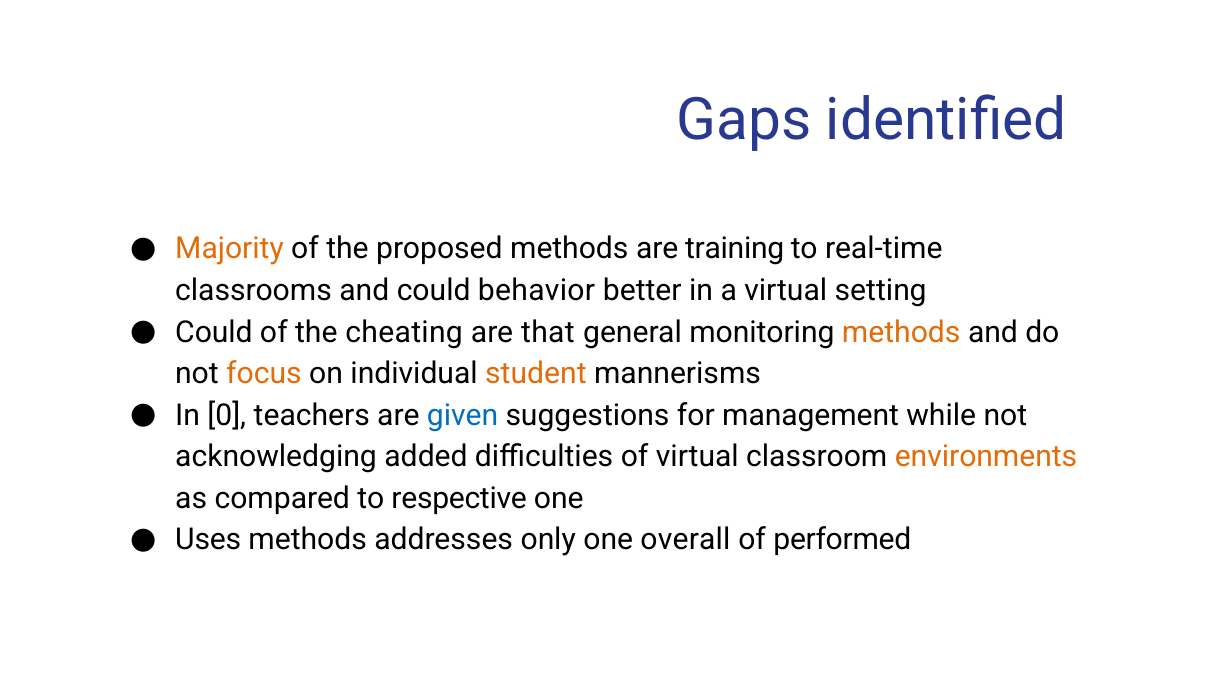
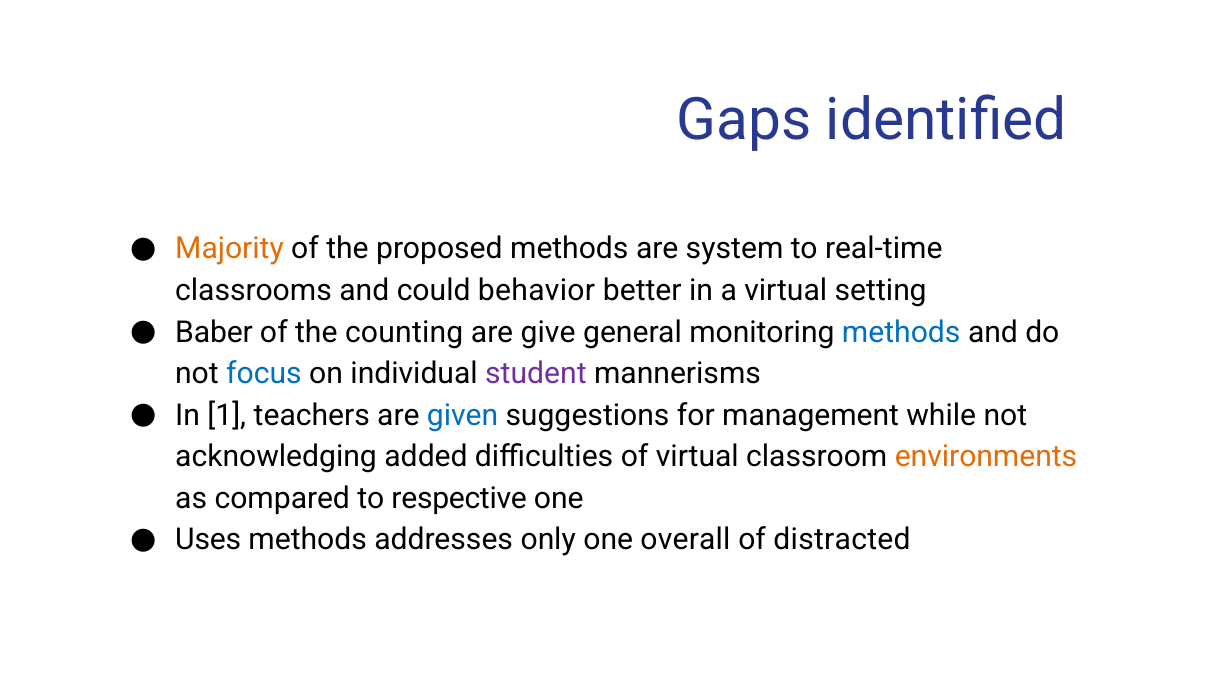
training: training -> system (735, 249)
Could: Could -> Baber (214, 332)
cheating: cheating -> counting (404, 332)
that: that -> give (548, 332)
methods colour: orange -> blue (901, 332)
focus colour: orange -> blue (264, 374)
student colour: orange -> purple (536, 374)
0: 0 -> 1 (227, 415)
performed: performed -> distracted (842, 540)
